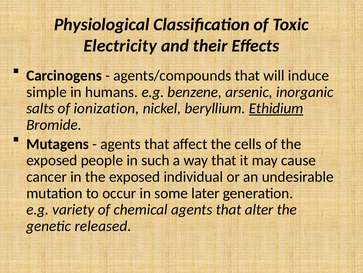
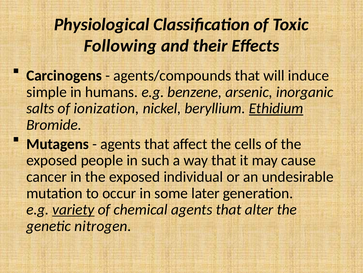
Electricity: Electricity -> Following (120, 46)
variety underline: none -> present (73, 209)
released: released -> nitrogen (103, 225)
